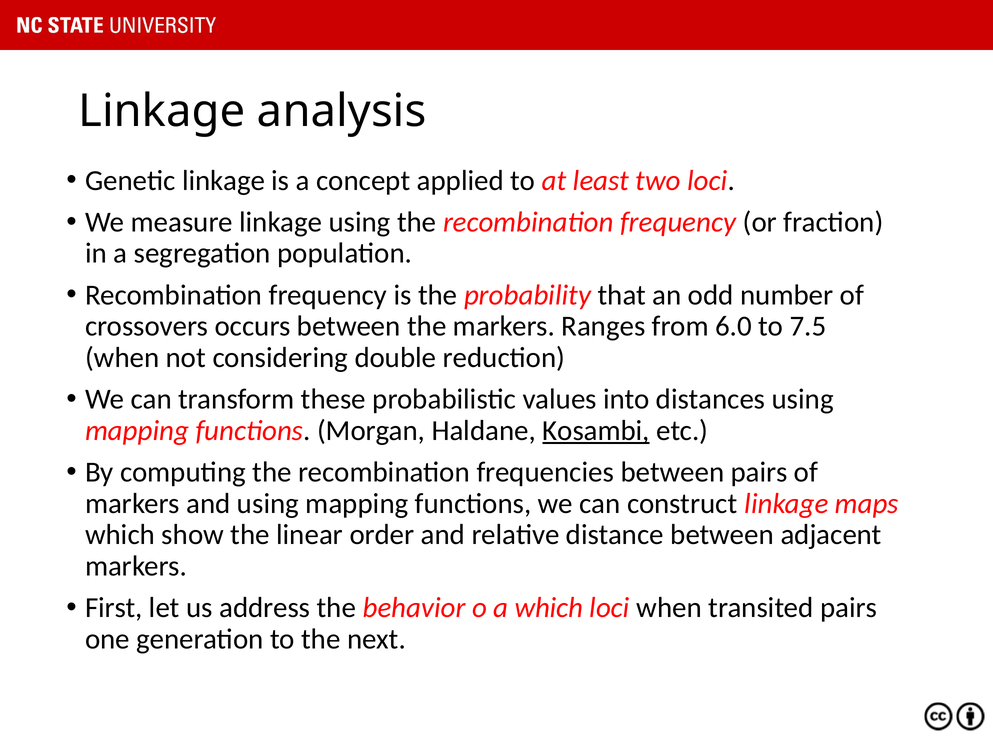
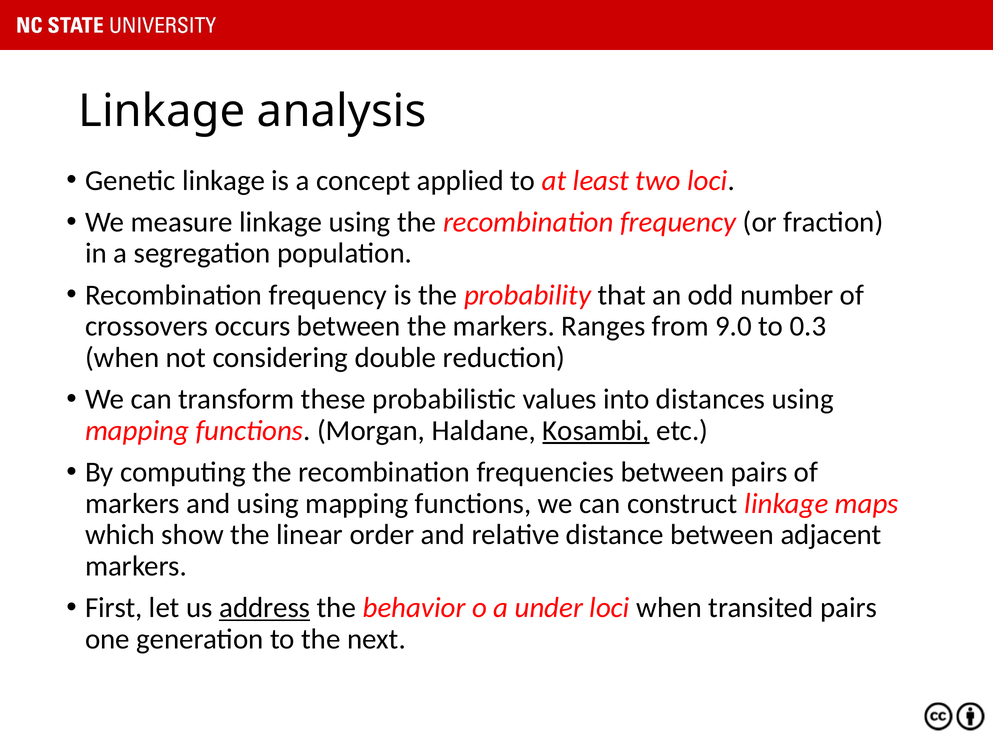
6.0: 6.0 -> 9.0 (734, 326)
7.5: 7.5 -> 0.3 (808, 326)
address underline: none -> present (265, 608)
a which: which -> under (549, 608)
